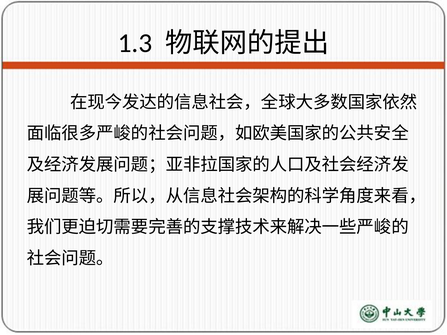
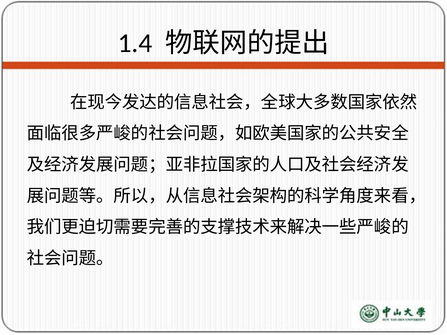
1.3: 1.3 -> 1.4 (135, 43)
